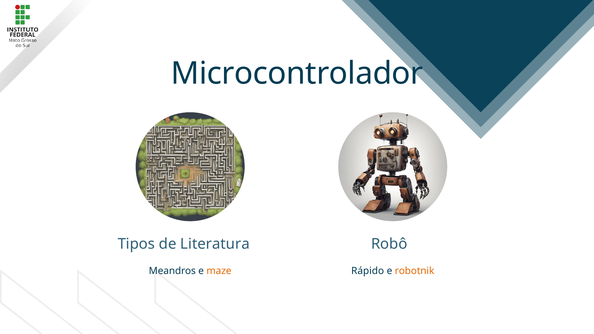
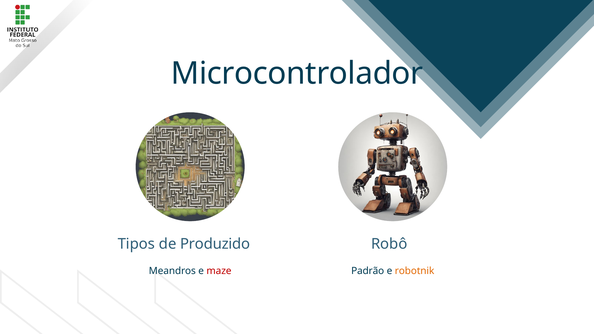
Literatura: Literatura -> Produzido (215, 244)
maze colour: orange -> red (219, 271)
Rápido: Rápido -> Padrão (368, 271)
